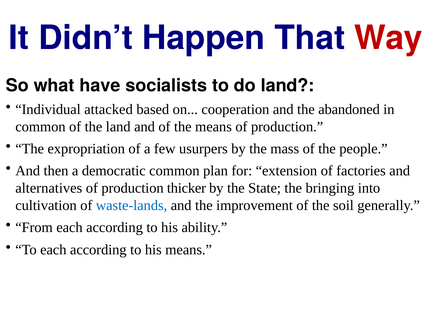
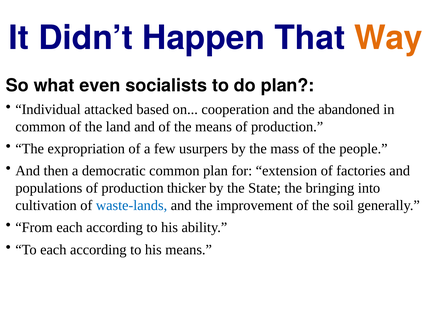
Way colour: red -> orange (388, 38)
have: have -> even (100, 85)
do land: land -> plan (288, 85)
alternatives: alternatives -> populations (49, 188)
